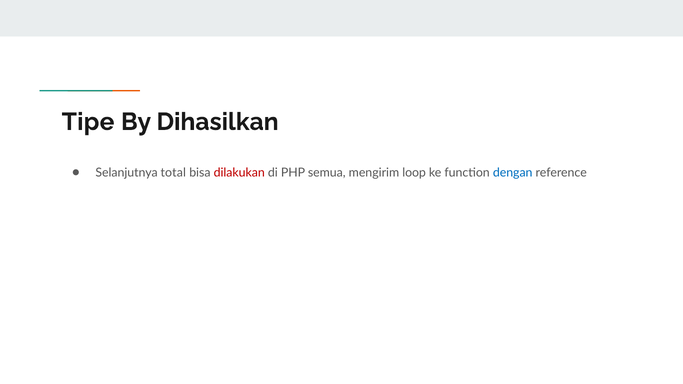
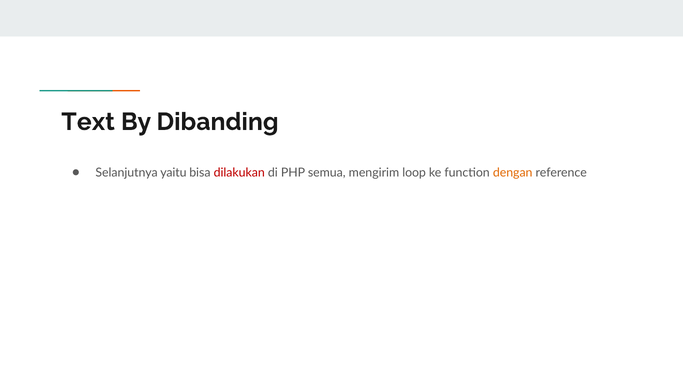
Tipe: Tipe -> Text (88, 122)
Dihasilkan: Dihasilkan -> Dibanding (217, 122)
total: total -> yaitu (173, 173)
dengan colour: blue -> orange (513, 173)
